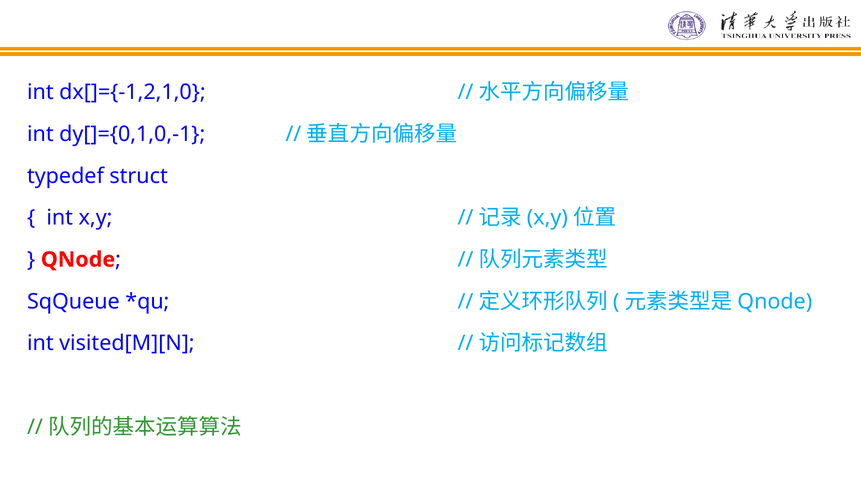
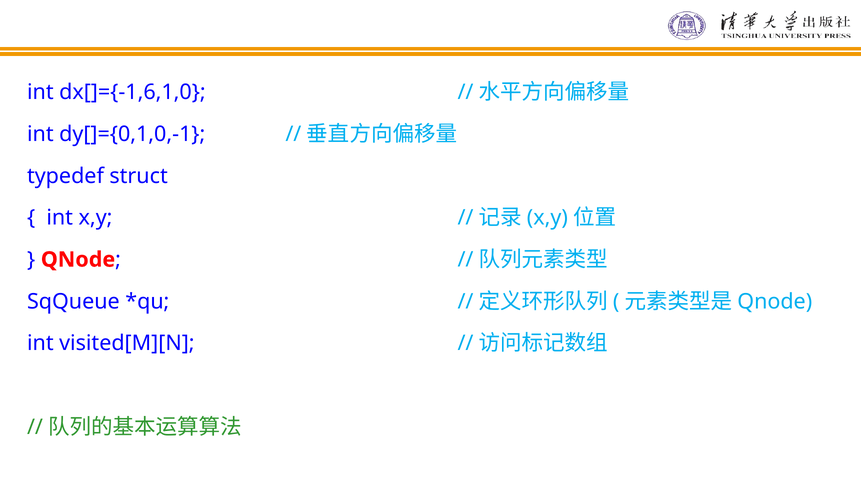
dx[]={-1,2,1,0: dx[]={-1,2,1,0 -> dx[]={-1,6,1,0 (132, 92)
